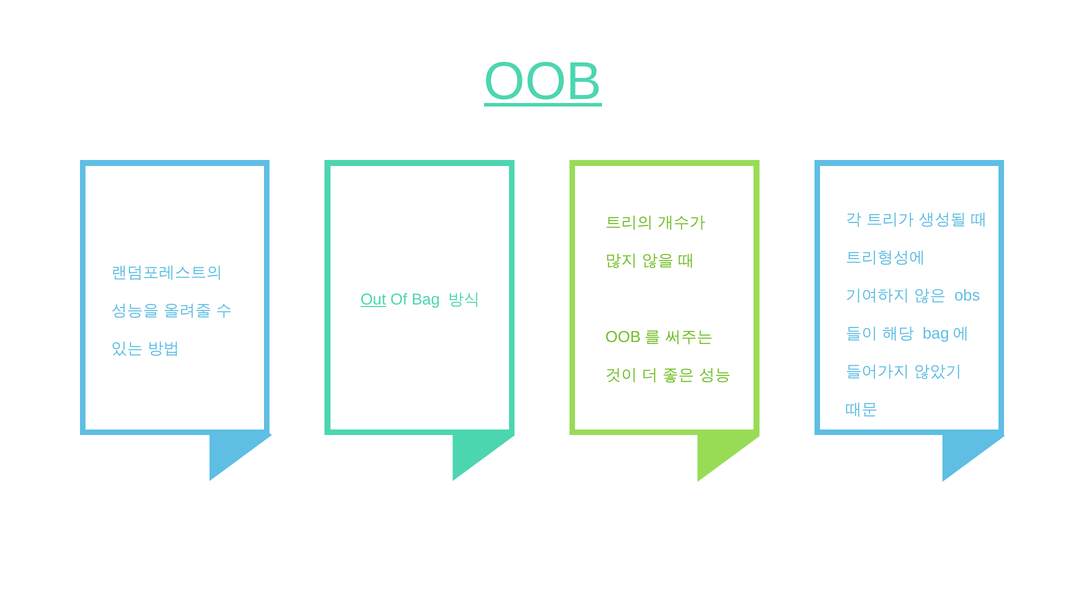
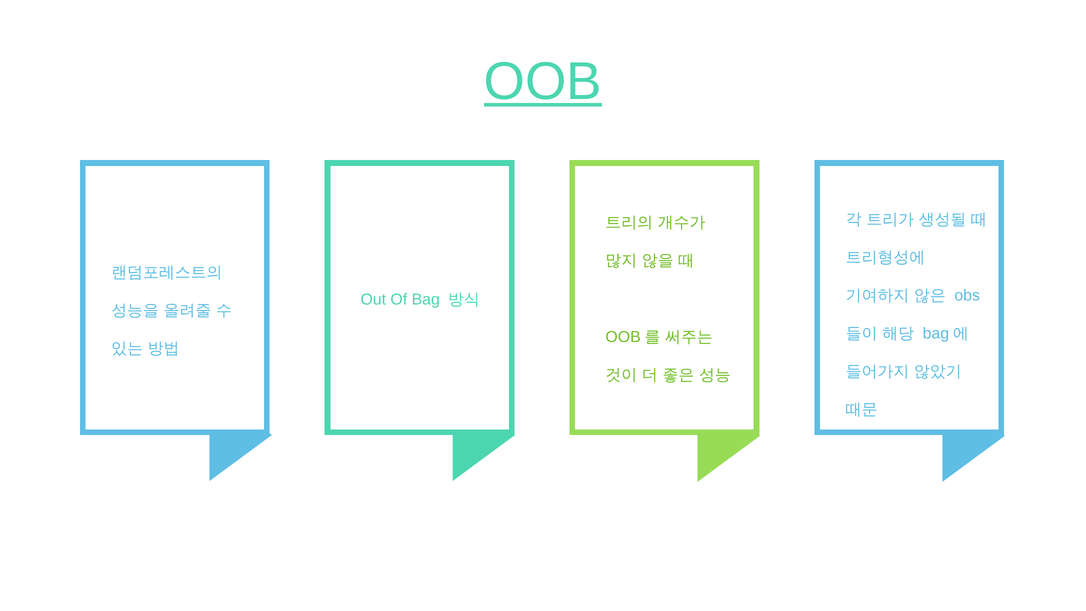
Out underline: present -> none (373, 299)
